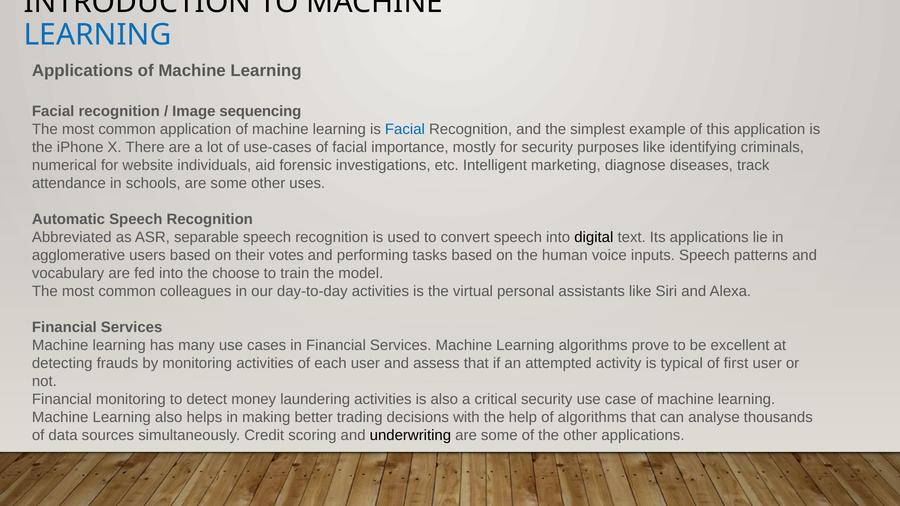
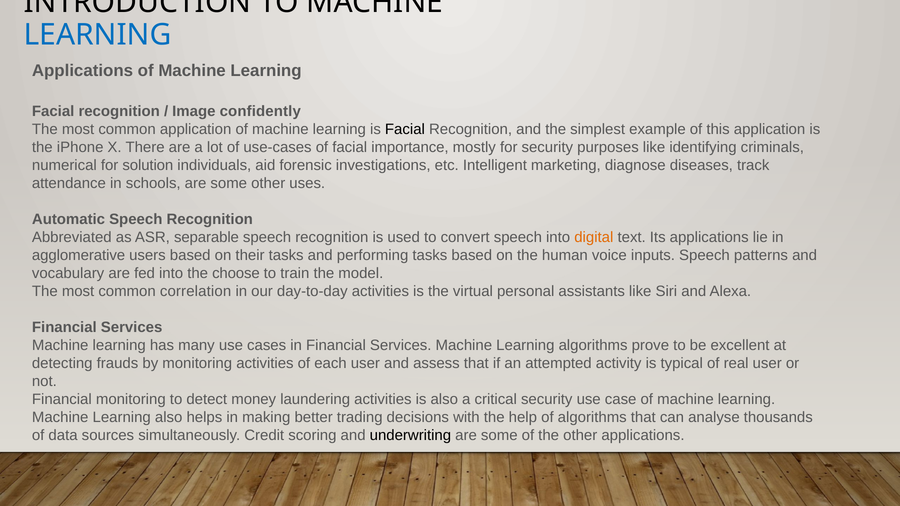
sequencing: sequencing -> confidently (260, 112)
Facial colour: blue -> black (405, 130)
website: website -> solution (148, 166)
digital colour: black -> orange (594, 237)
their votes: votes -> tasks (286, 255)
colleagues: colleagues -> correlation (196, 291)
first: first -> real (736, 363)
